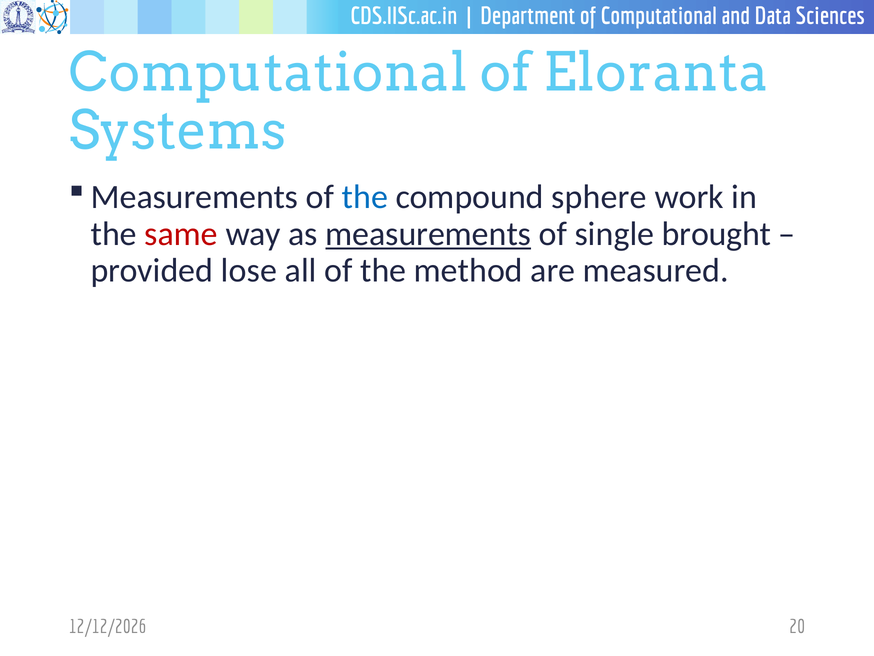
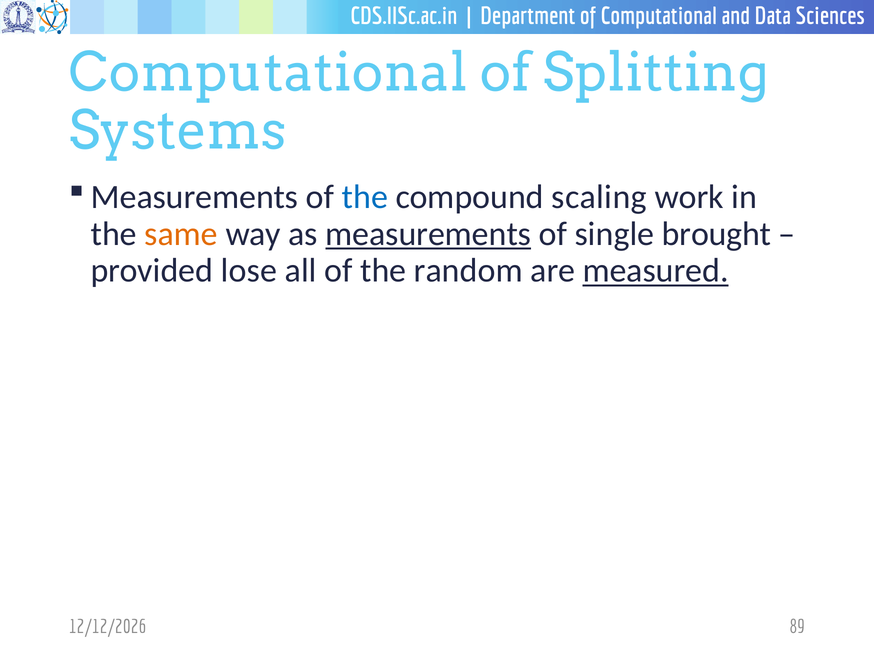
Eloranta: Eloranta -> Splitting (656, 73)
sphere: sphere -> scaling (599, 197)
same colour: red -> orange (181, 234)
method: method -> random (468, 270)
measured underline: none -> present (656, 270)
20: 20 -> 89 (797, 626)
